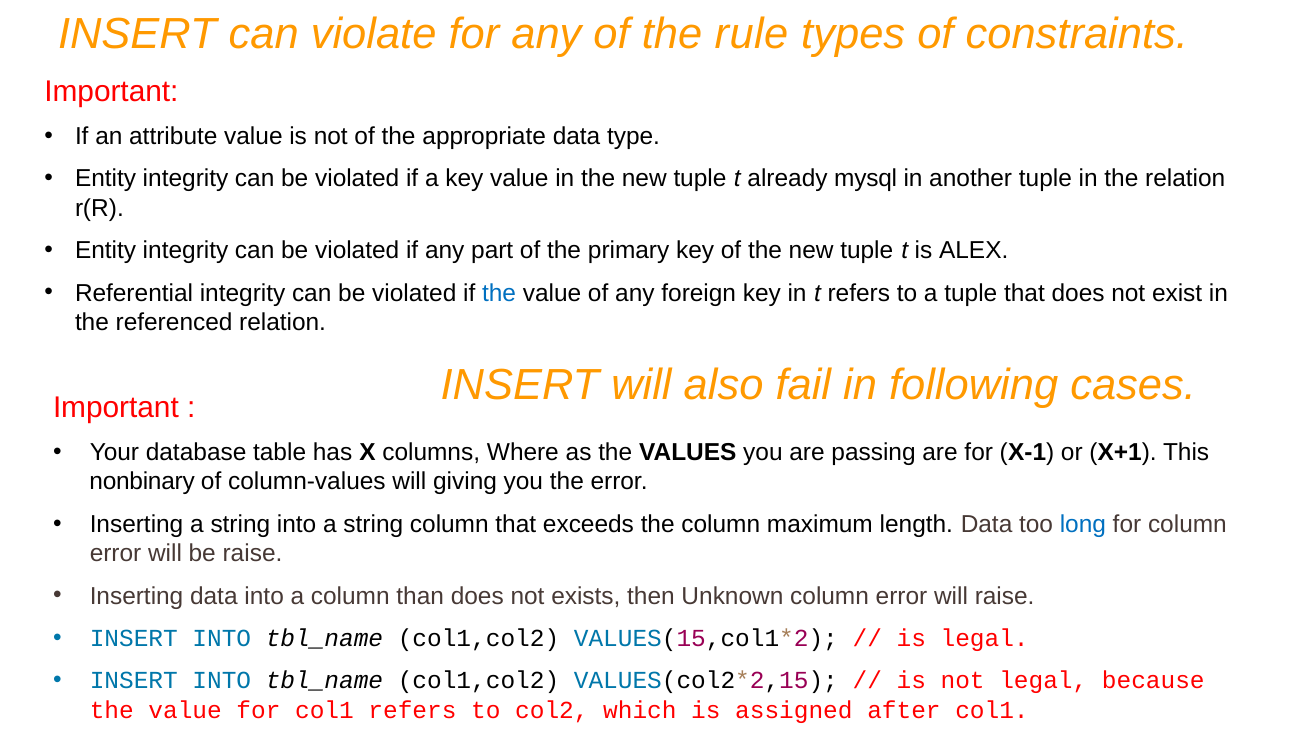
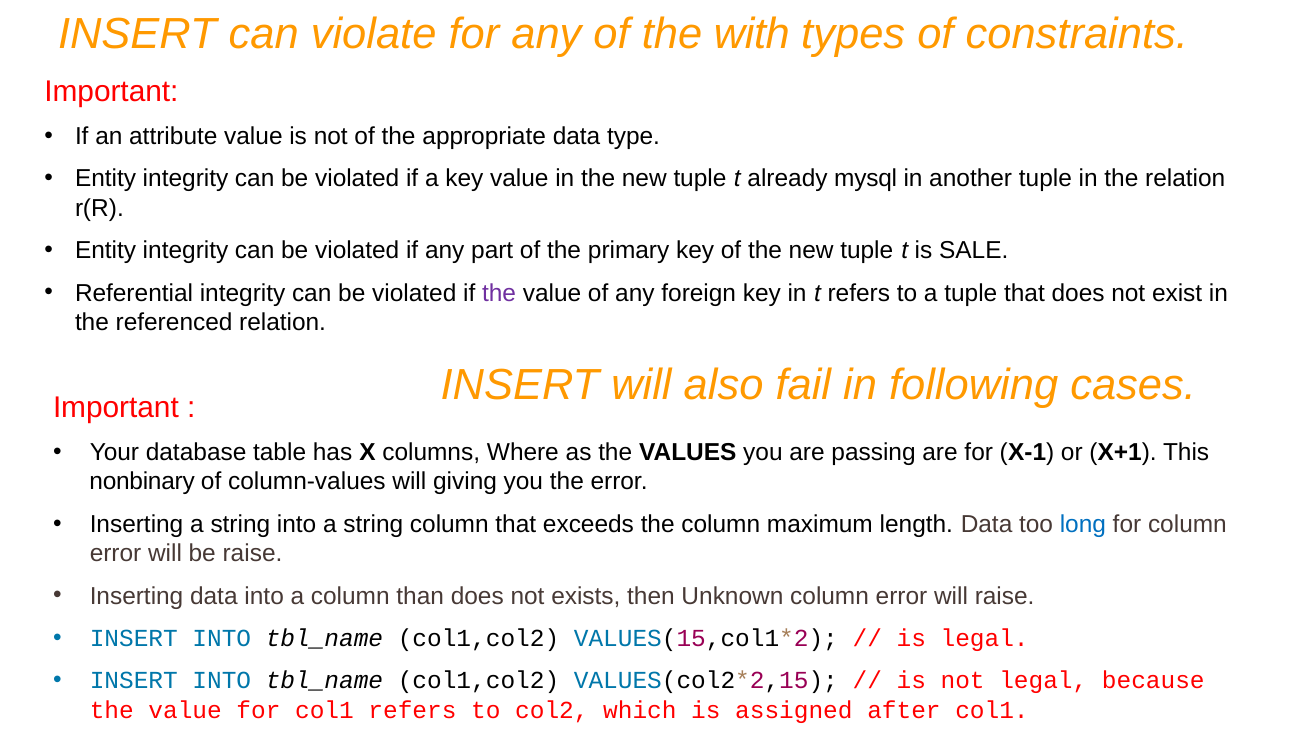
rule: rule -> with (752, 34)
ALEX: ALEX -> SALE (974, 250)
the colour: blue -> purple (499, 293)
